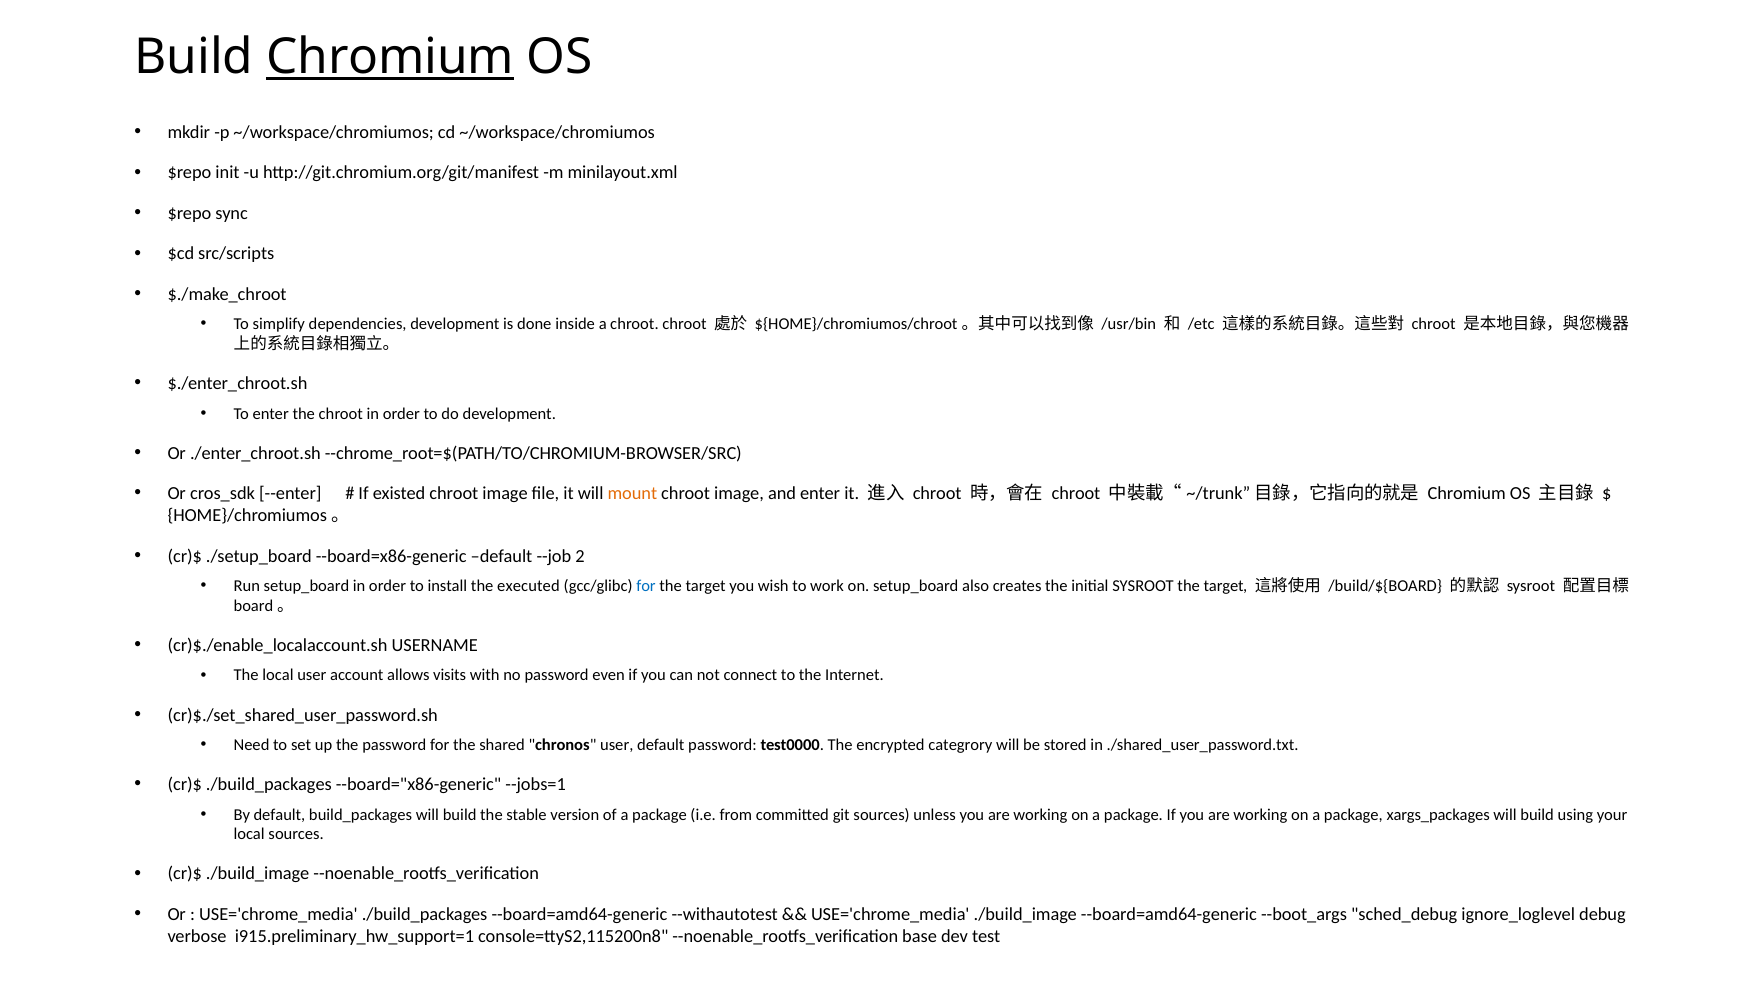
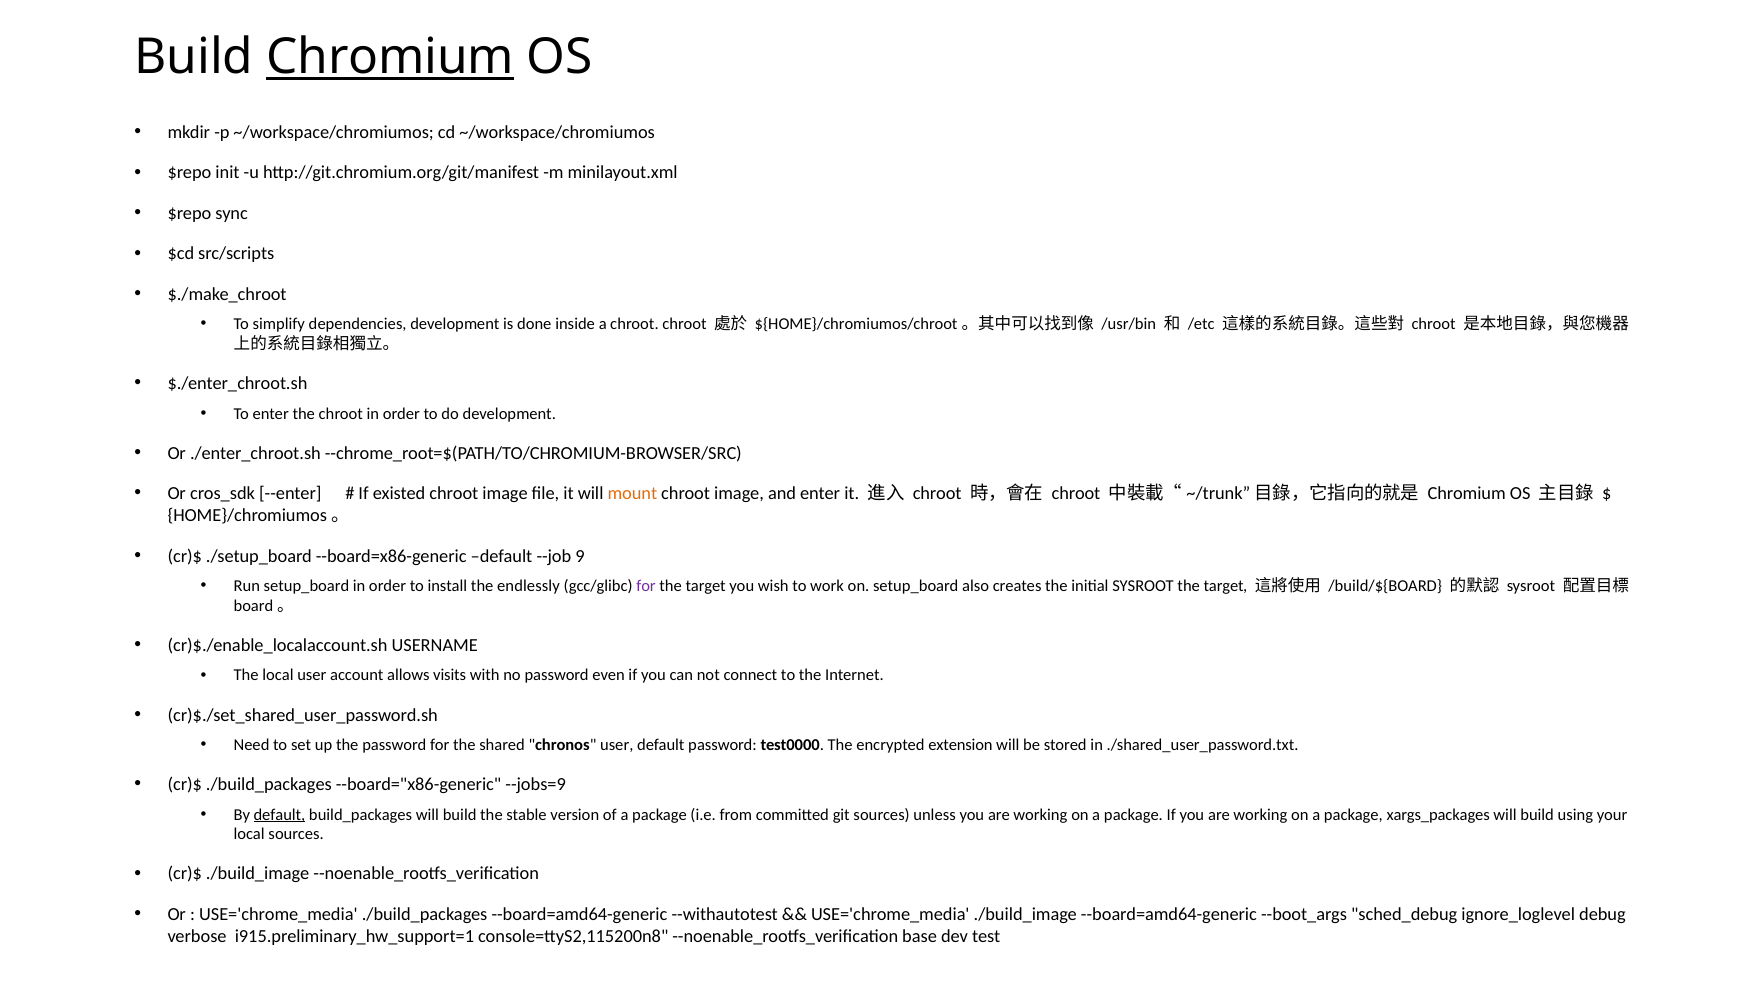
2: 2 -> 9 (580, 556)
executed: executed -> endlessly (528, 586)
for colour: blue -> purple (646, 586)
categrory: categrory -> extension (960, 745)
--jobs=1: --jobs=1 -> --jobs=9 (536, 785)
default underline: none -> present (279, 815)
